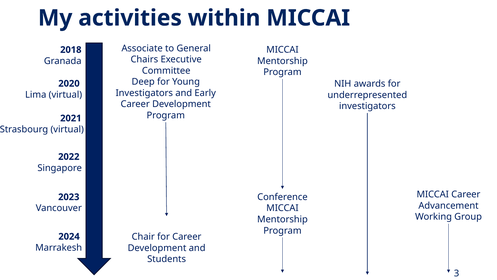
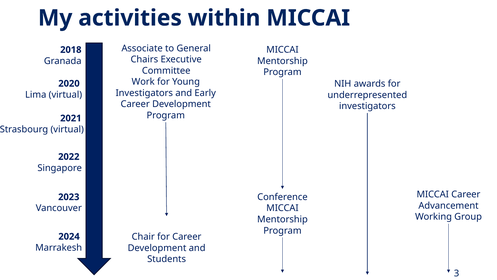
Deep: Deep -> Work (143, 82)
